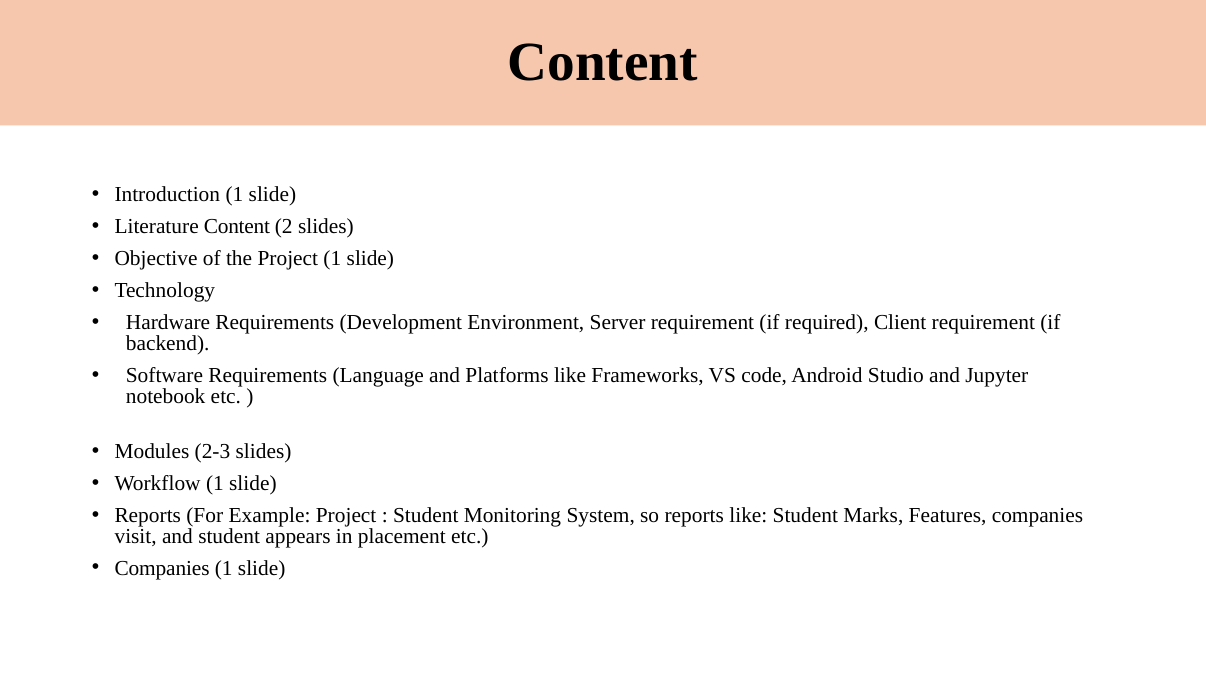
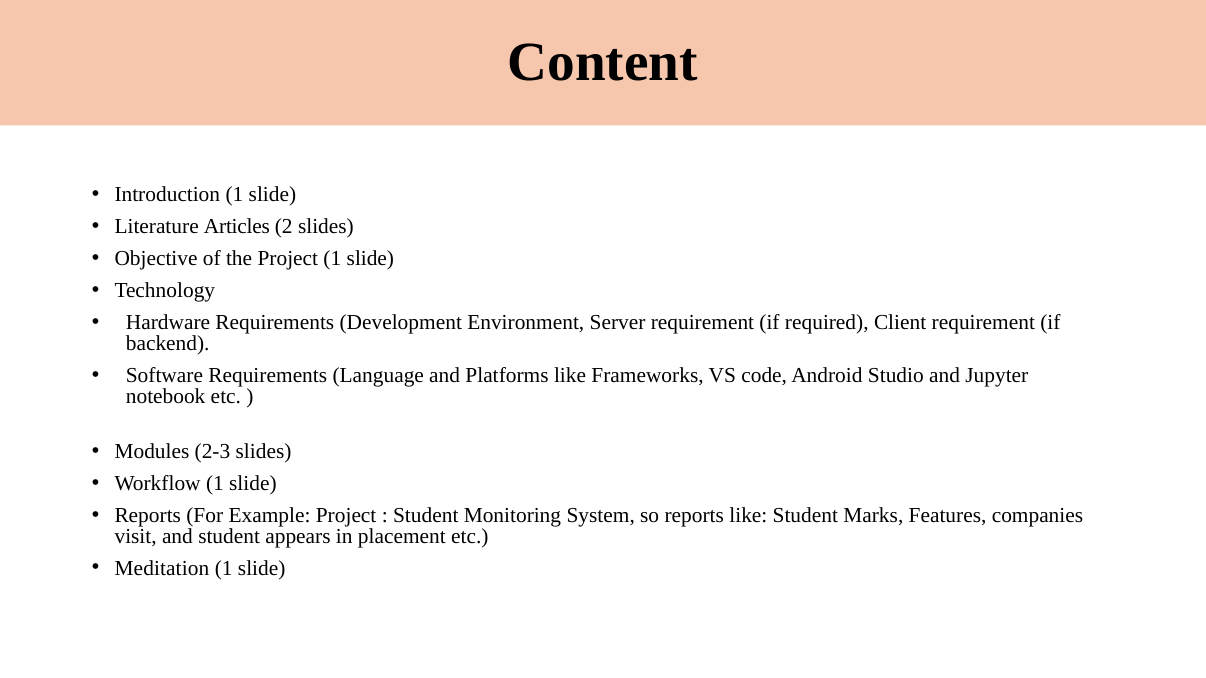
Literature Content: Content -> Articles (237, 227)
Companies: Companies -> Meditation (162, 568)
